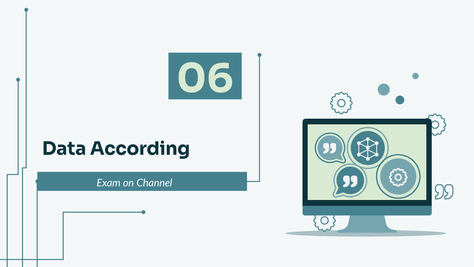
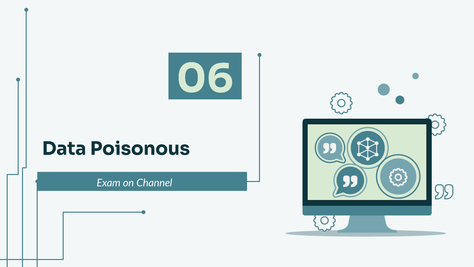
According: According -> Poisonous (140, 148)
